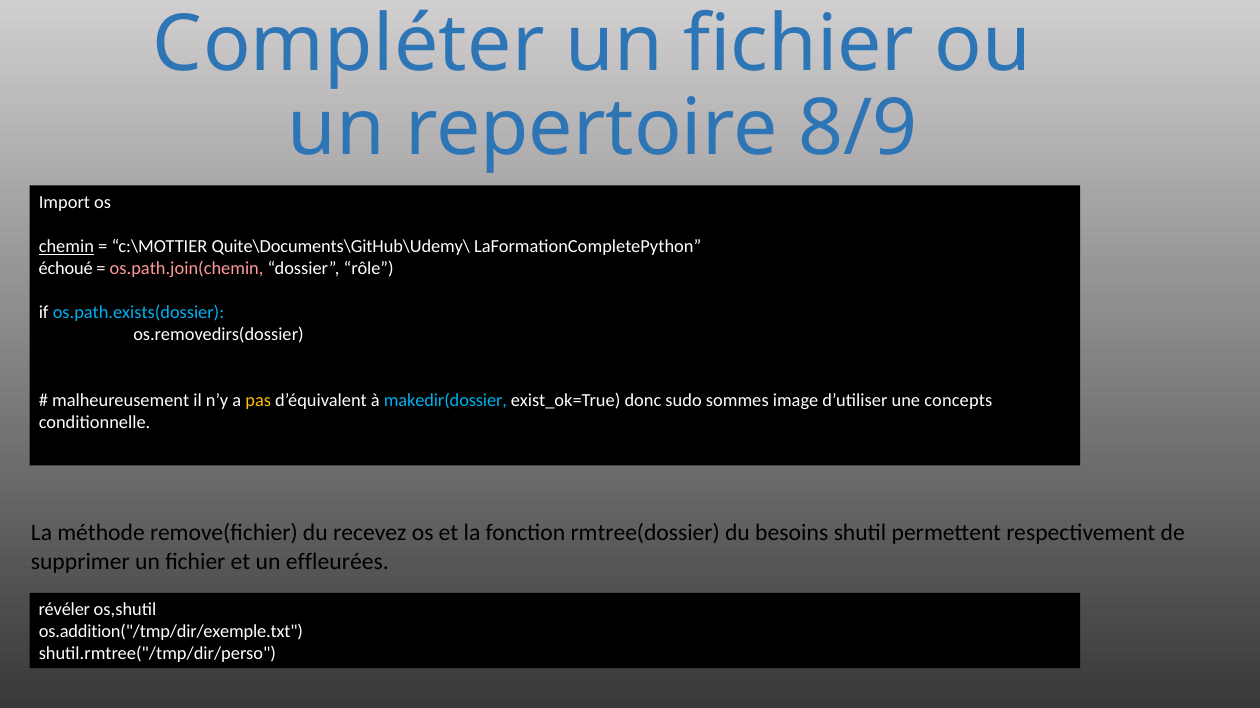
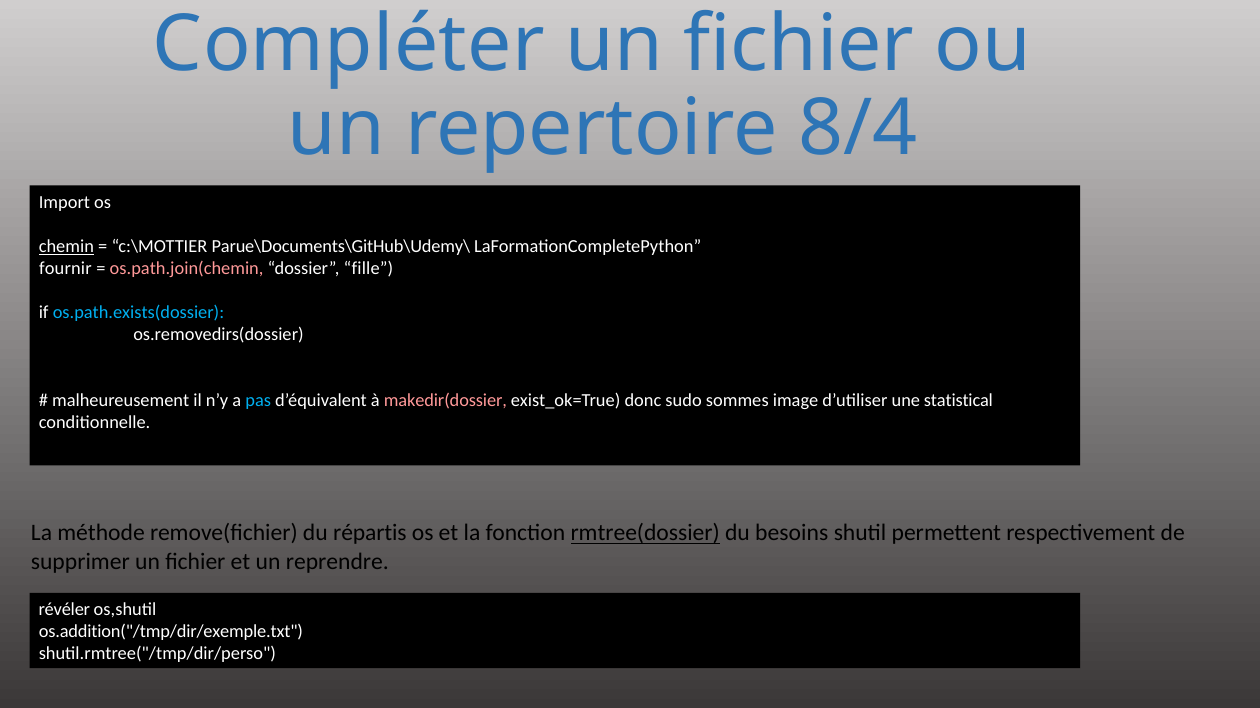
8/9: 8/9 -> 8/4 (858, 129)
Quite\Documents\GitHub\Udemy\: Quite\Documents\GitHub\Udemy\ -> Parue\Documents\GitHub\Udemy\ (341, 247)
échoué: échoué -> fournir (65, 269)
rôle: rôle -> fille (369, 269)
pas colour: yellow -> light blue (258, 401)
makedir(dossier colour: light blue -> pink (445, 401)
concepts: concepts -> statistical (958, 401)
recevez: recevez -> répartis (370, 534)
rmtree(dossier underline: none -> present (645, 534)
effleurées: effleurées -> reprendre (337, 562)
